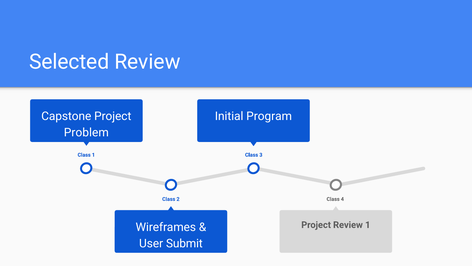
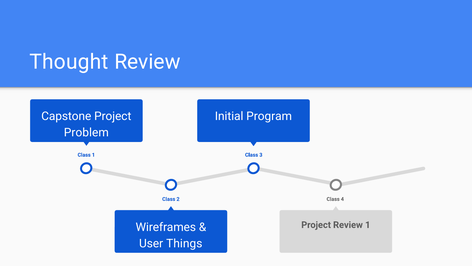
Selected: Selected -> Thought (69, 62)
Submit: Submit -> Things (184, 243)
